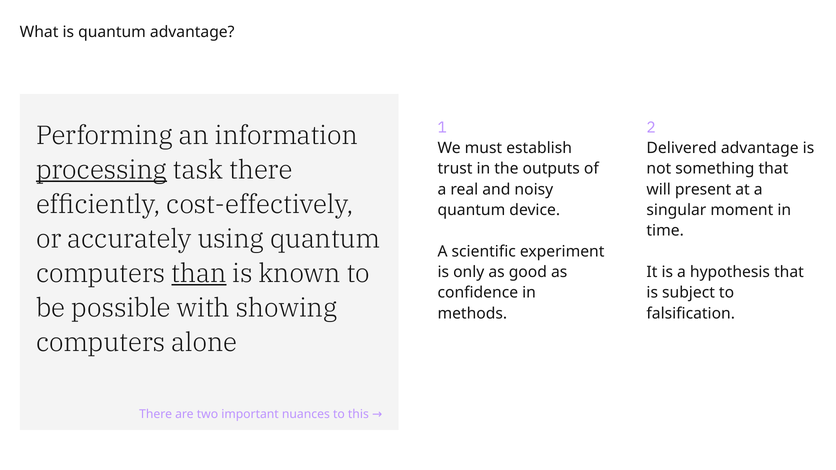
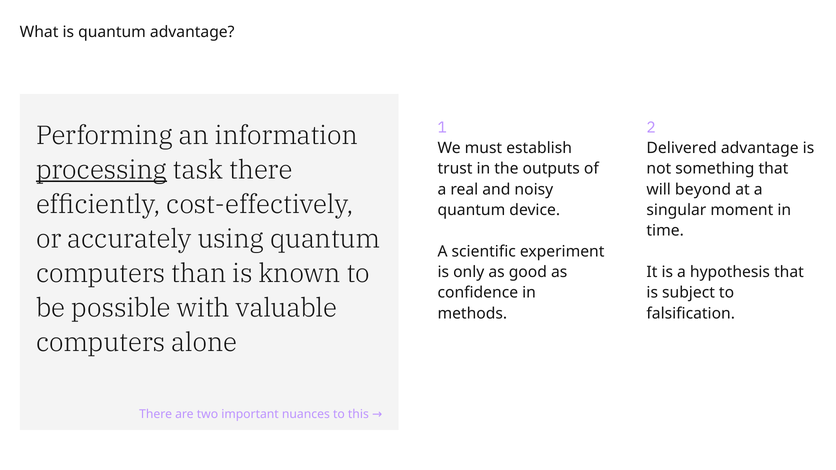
present: present -> beyond (703, 190)
than underline: present -> none (199, 274)
showing: showing -> valuable (287, 308)
